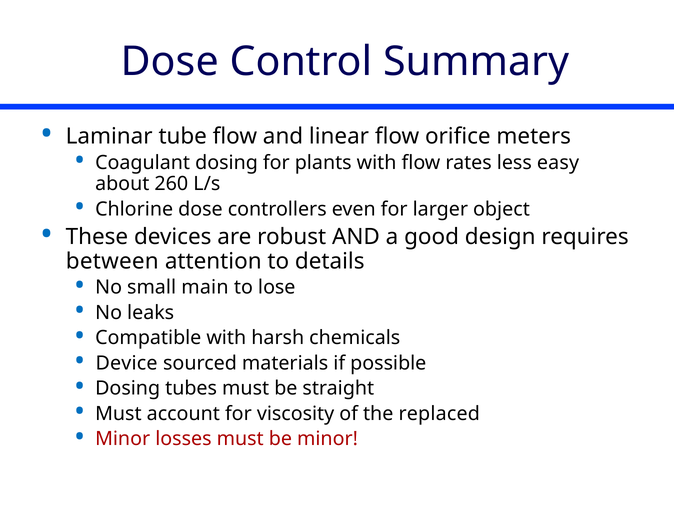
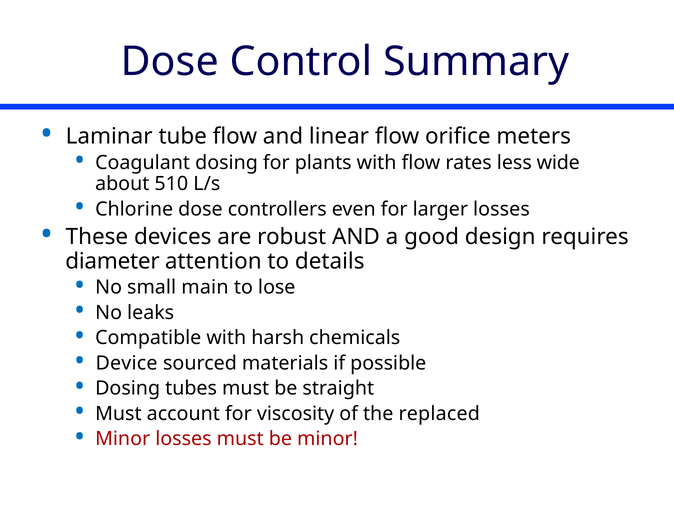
easy: easy -> wide (558, 163)
260: 260 -> 510 (171, 184)
larger object: object -> losses (501, 209)
between: between -> diameter (113, 261)
